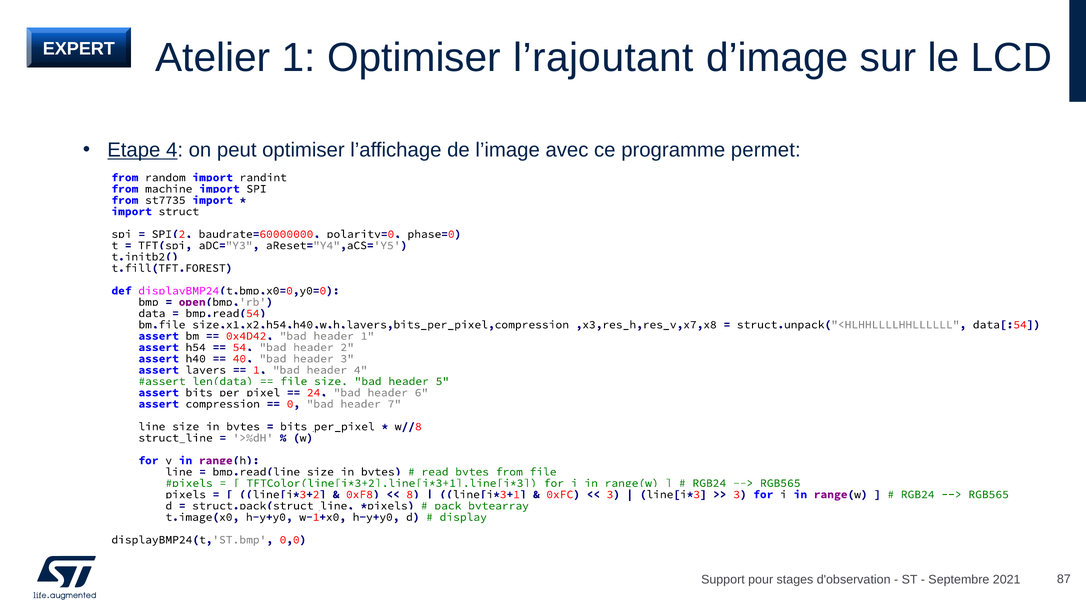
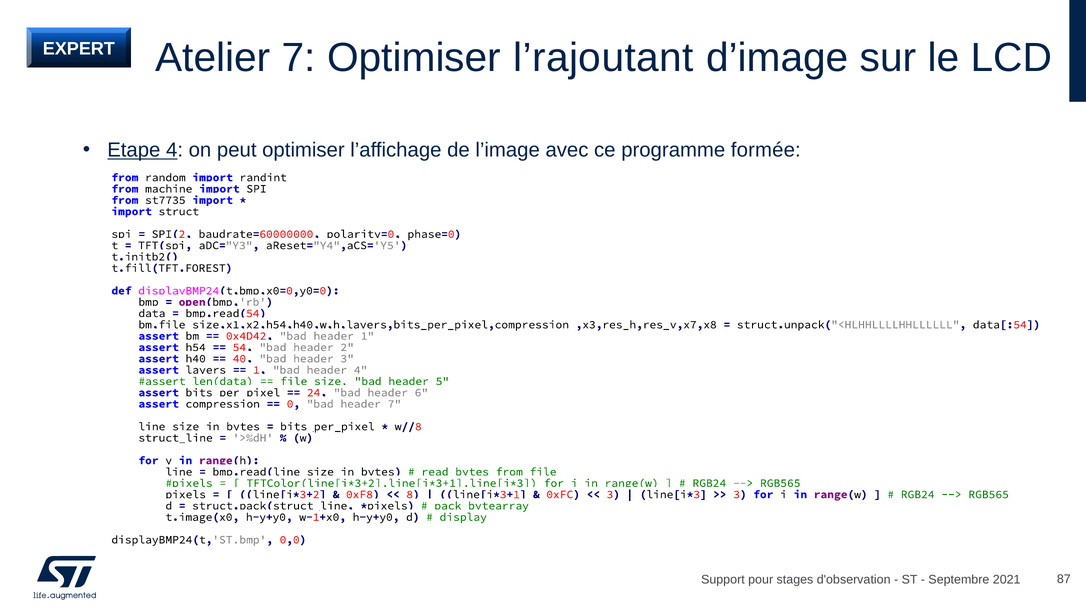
Atelier 1: 1 -> 7 (299, 58)
permet: permet -> formée (766, 150)
